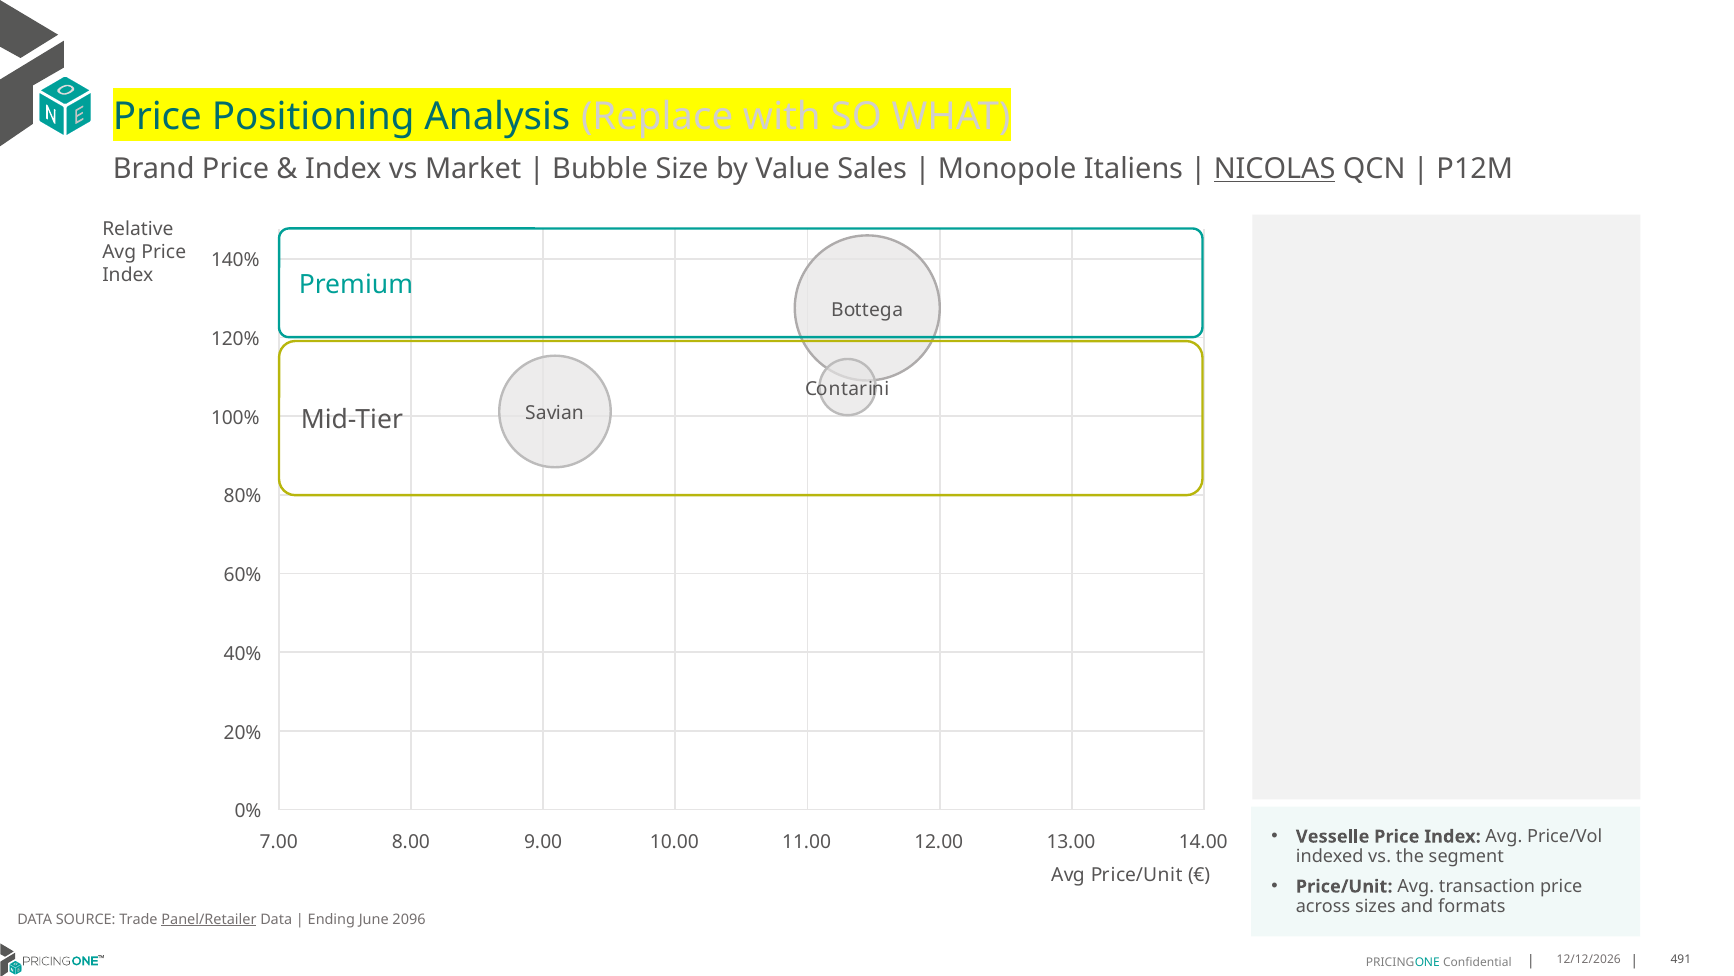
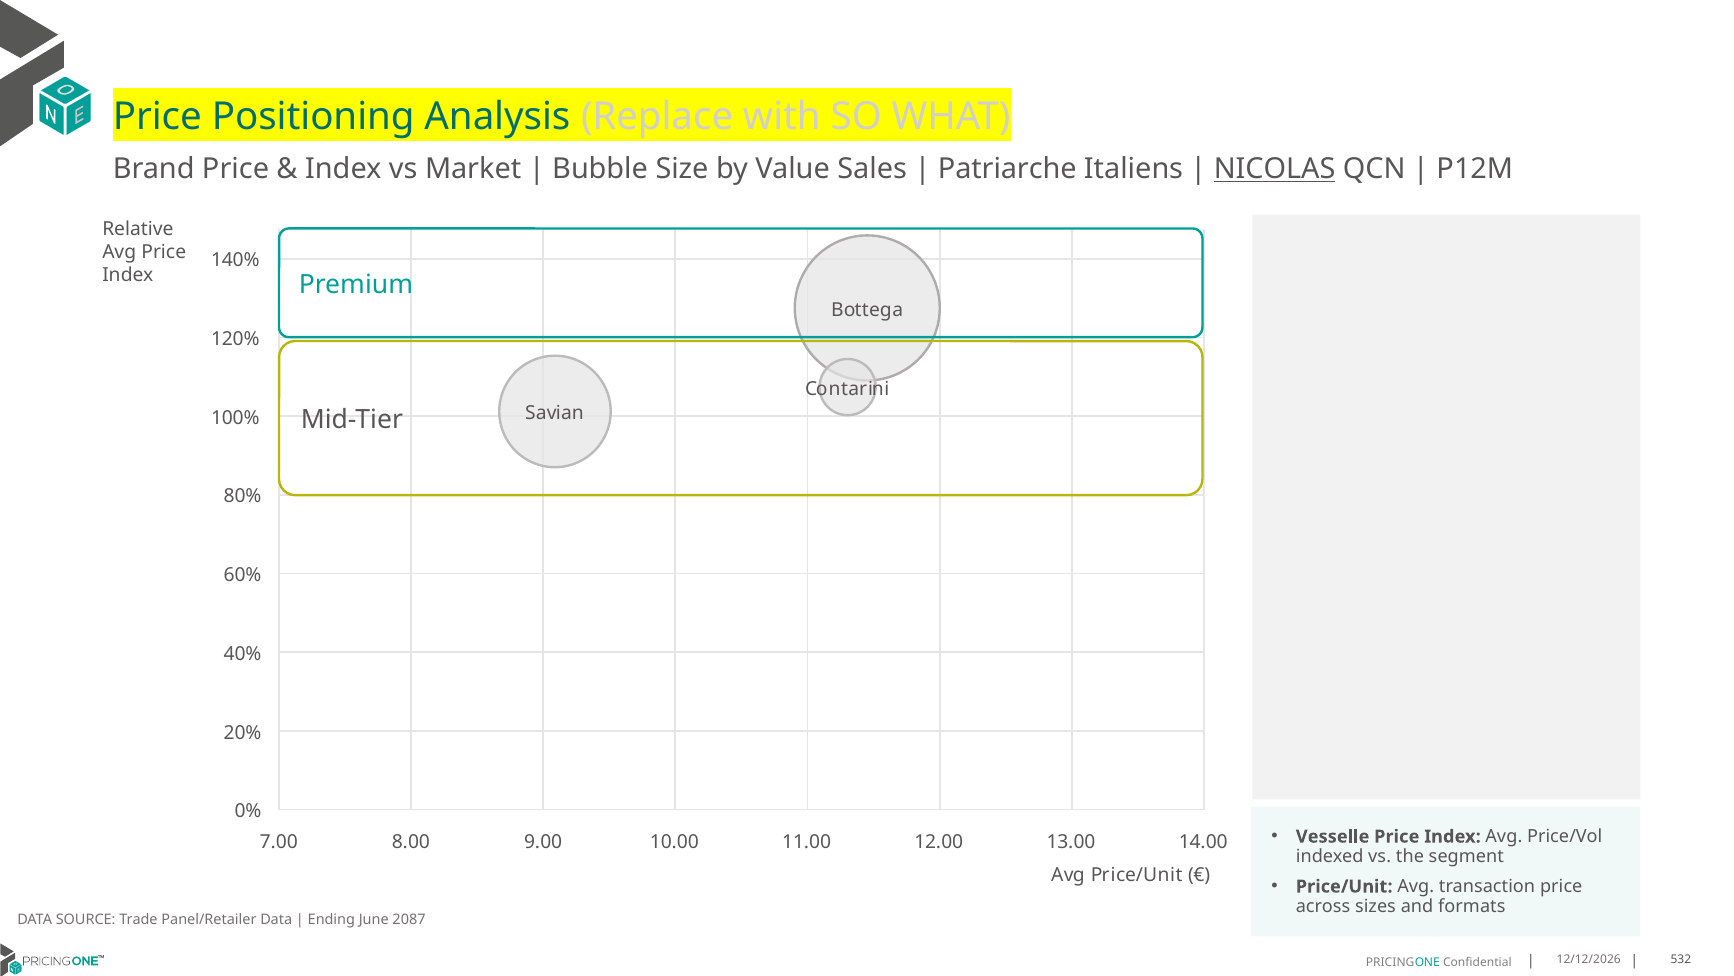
Monopole: Monopole -> Patriarche (1007, 169)
Panel/Retailer underline: present -> none (209, 919)
2096: 2096 -> 2087 (409, 919)
491: 491 -> 532 (1681, 959)
